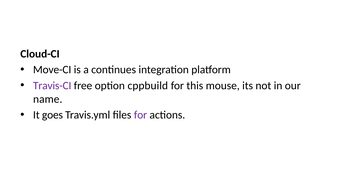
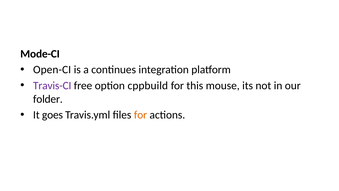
Cloud-CI: Cloud-CI -> Mode-CI (40, 54)
Move-CI: Move-CI -> Open-CI (52, 70)
name: name -> folder (48, 99)
for colour: purple -> orange (140, 115)
